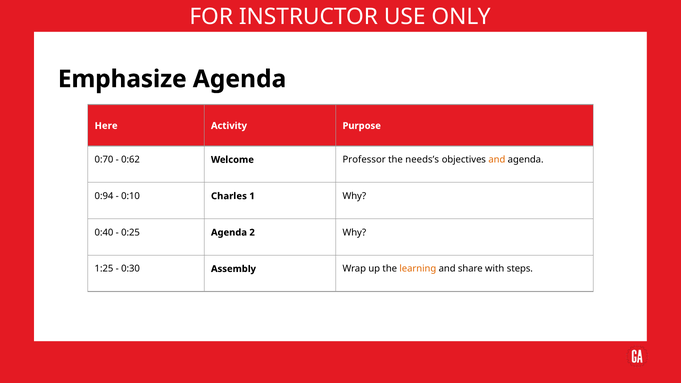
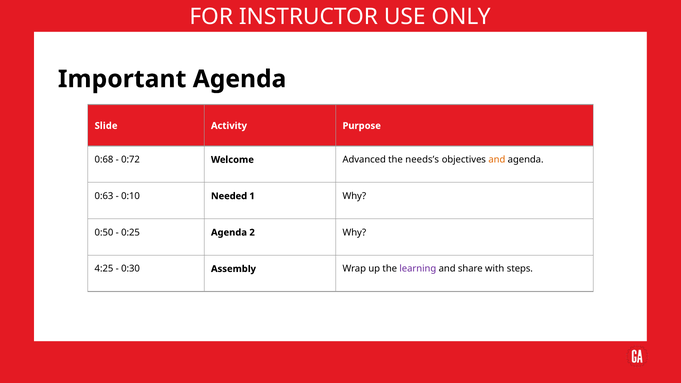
Emphasize: Emphasize -> Important (122, 79)
Here: Here -> Slide (106, 126)
0:70: 0:70 -> 0:68 (104, 160)
0:62: 0:62 -> 0:72 (131, 160)
Professor: Professor -> Advanced (364, 160)
0:94: 0:94 -> 0:63 (104, 196)
Charles: Charles -> Needed (229, 196)
0:40: 0:40 -> 0:50 (104, 233)
1:25: 1:25 -> 4:25 (104, 269)
learning colour: orange -> purple (418, 269)
